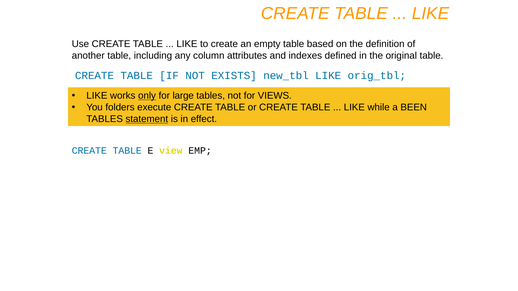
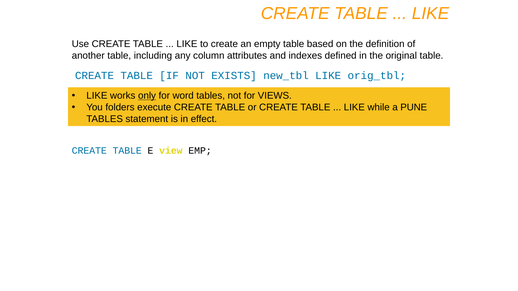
large: large -> word (183, 96)
BEEN: BEEN -> PUNE (414, 107)
statement underline: present -> none (147, 119)
